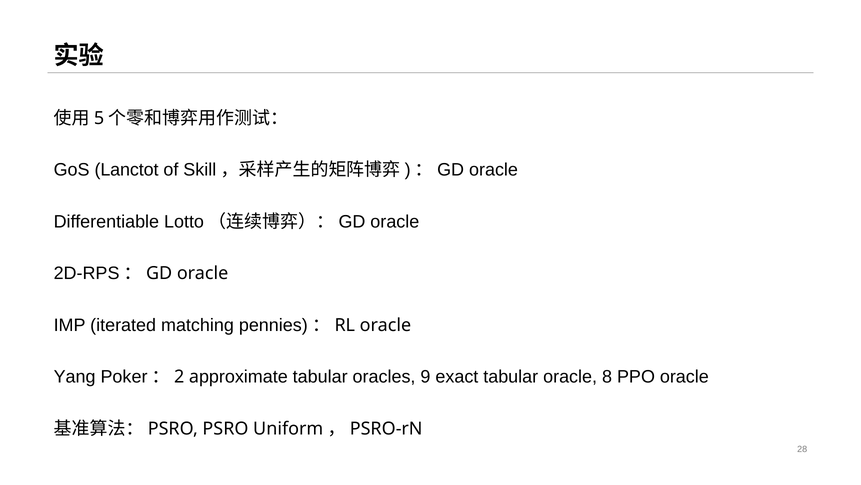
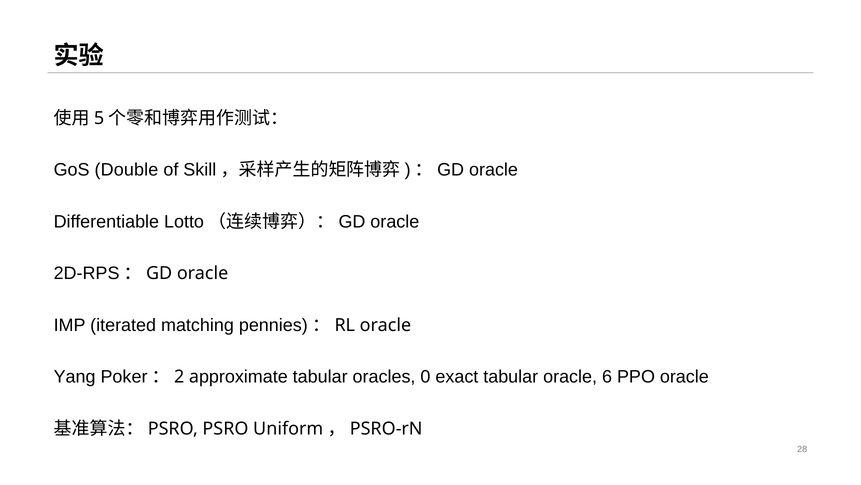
Lanctot: Lanctot -> Double (126, 170)
9: 9 -> 0 (425, 376)
8: 8 -> 6 (607, 376)
